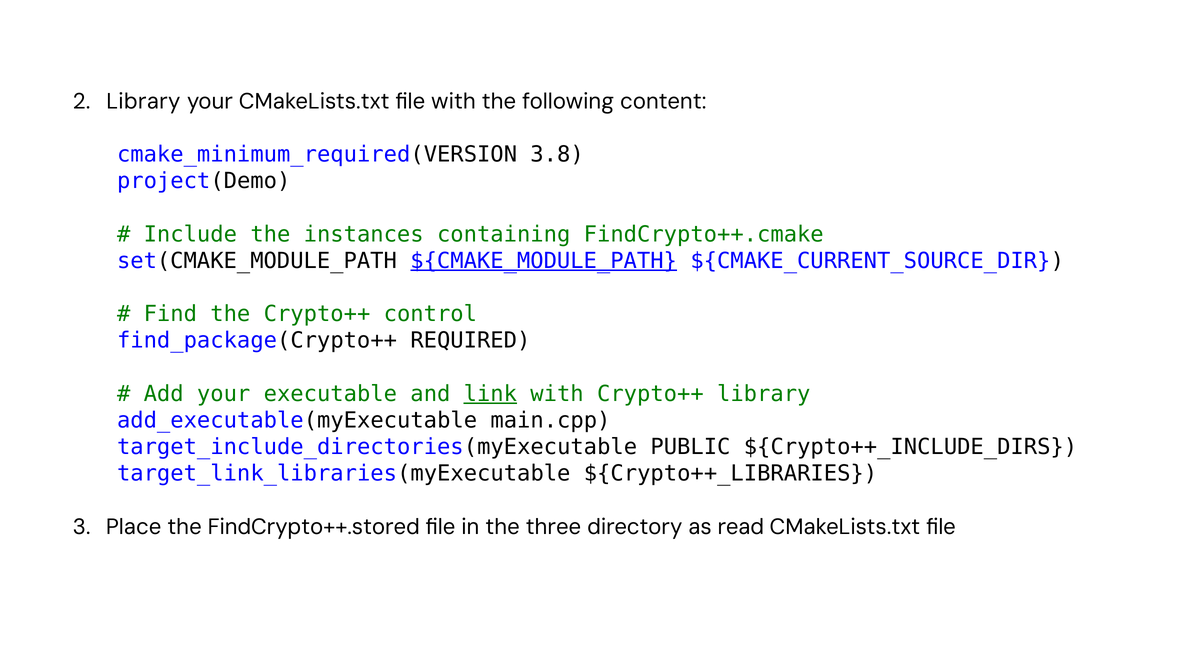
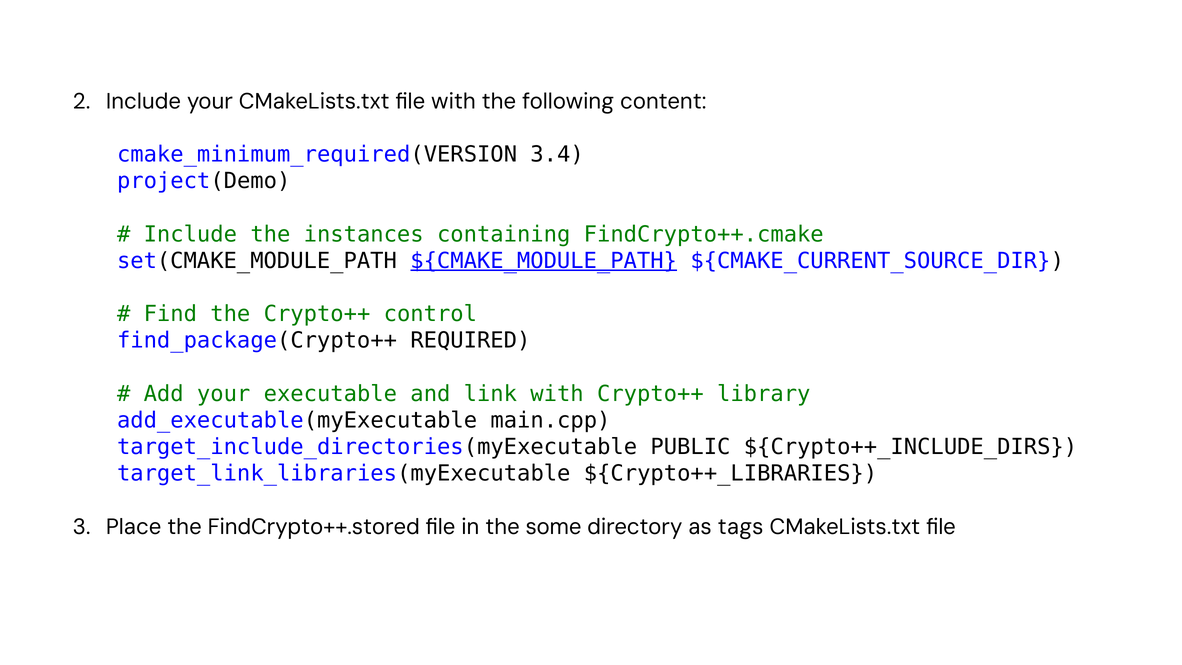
Library: Library -> Include (144, 101)
3.8: 3.8 -> 3.4 (557, 154)
link underline: present -> none (490, 394)
three: three -> some (553, 527)
read: read -> tags (741, 527)
